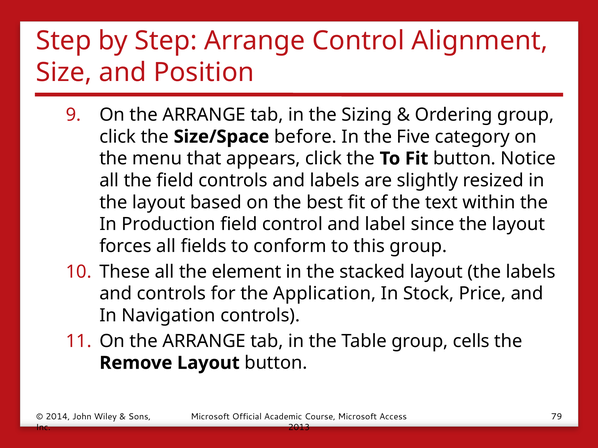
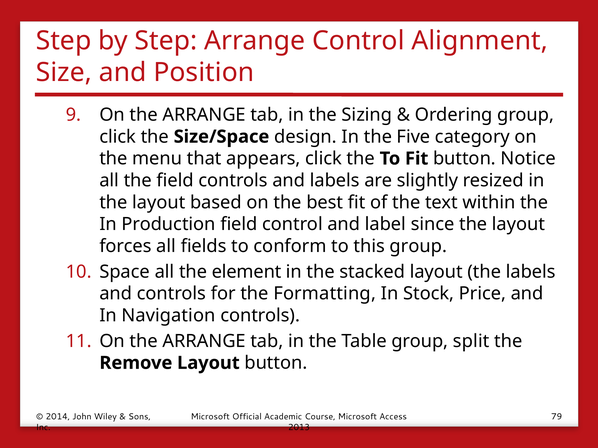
before: before -> design (306, 137)
These: These -> Space (125, 272)
Application: Application -> Formatting (325, 294)
cells: cells -> split (471, 341)
